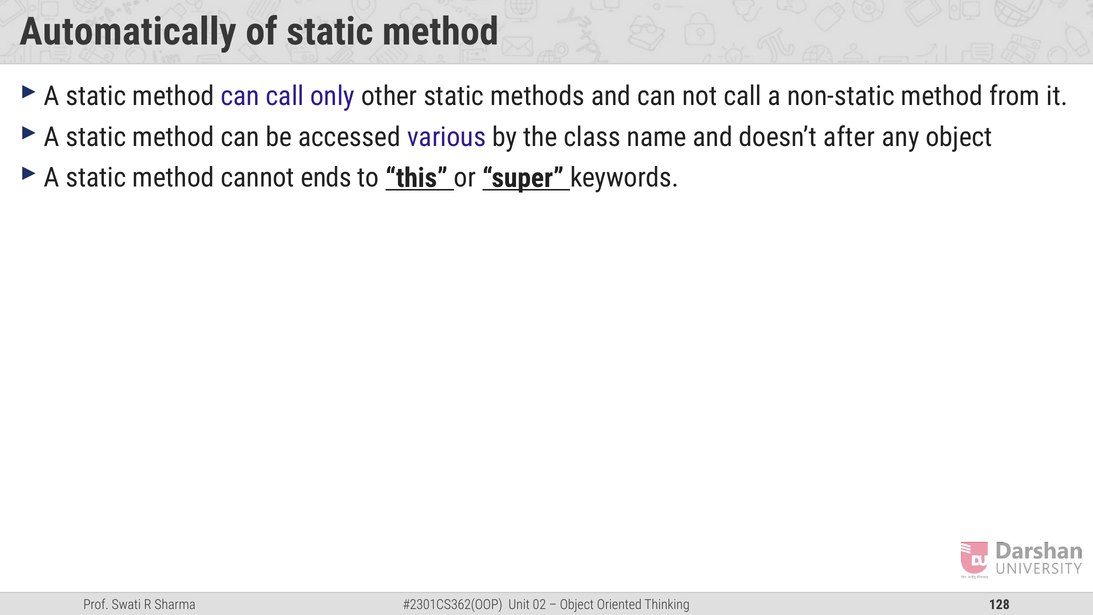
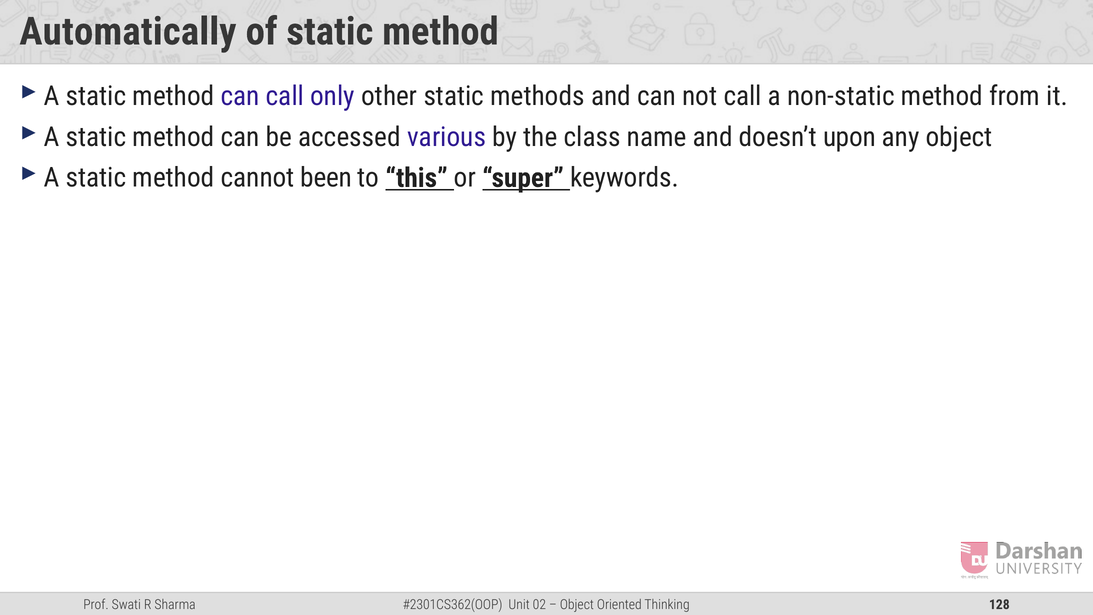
after: after -> upon (849, 137)
ends: ends -> been (326, 178)
